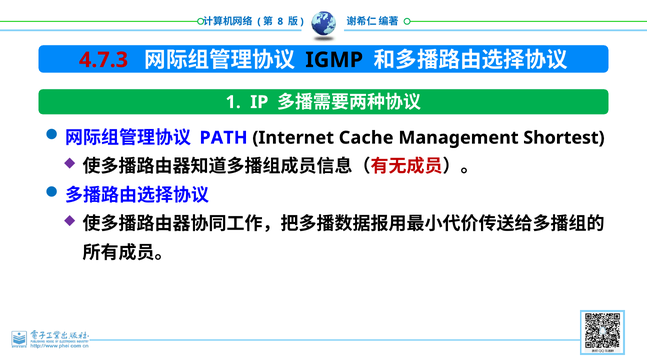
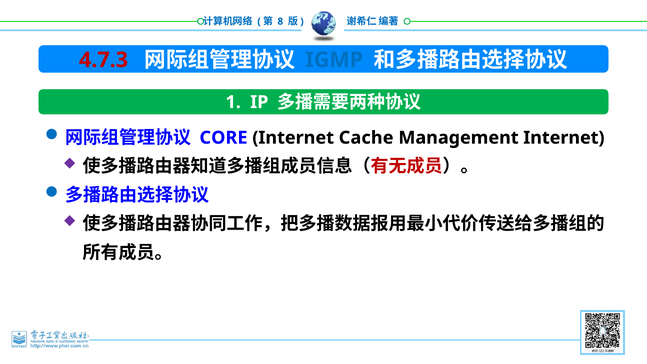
IGMP colour: black -> blue (334, 60)
PATH: PATH -> CORE (224, 138)
Management Shortest: Shortest -> Internet (564, 138)
